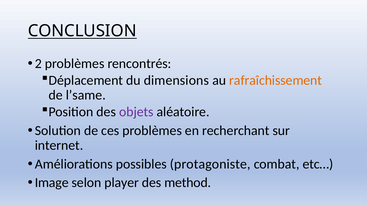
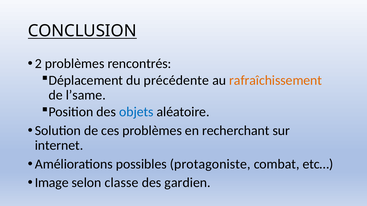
dimensions: dimensions -> précédente (176, 80)
objets colour: purple -> blue (136, 112)
player: player -> classe (122, 183)
method: method -> gardien (188, 183)
